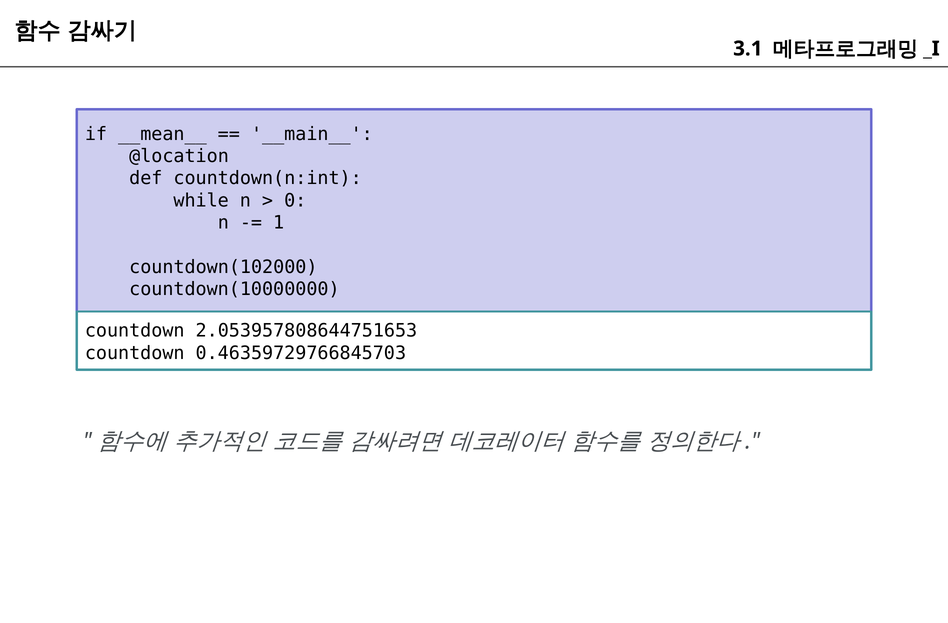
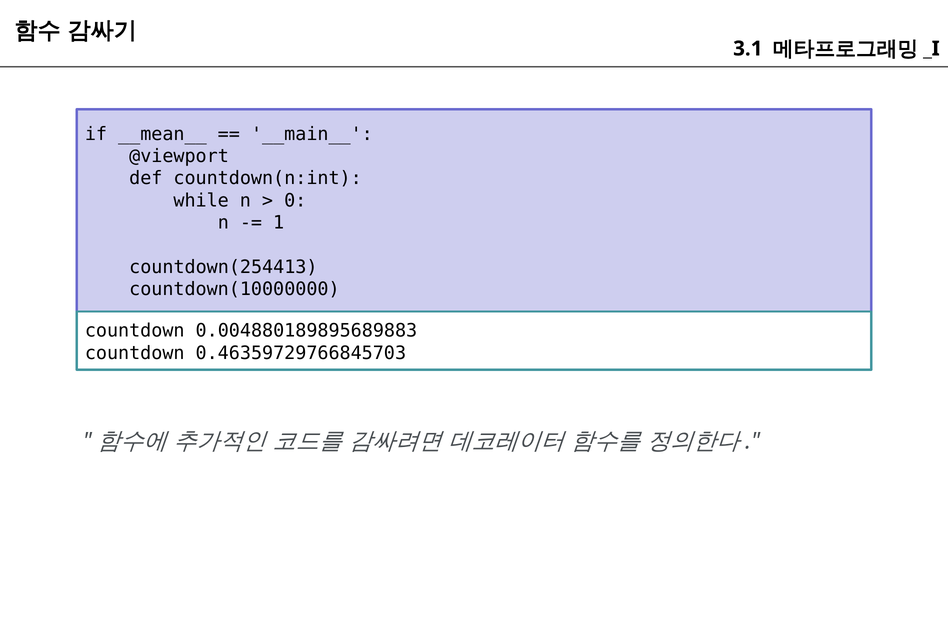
@location: @location -> @viewport (179, 156)
countdown(102000: countdown(102000 -> countdown(254413 (223, 267)
2.053957808644751653: 2.053957808644751653 -> 0.004880189895689883 (306, 331)
